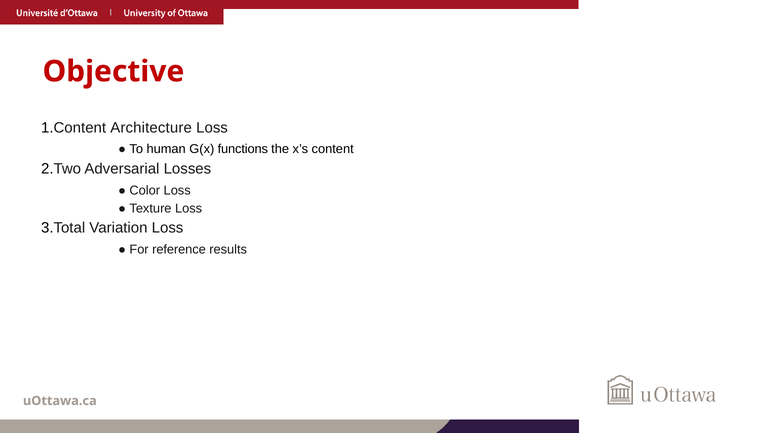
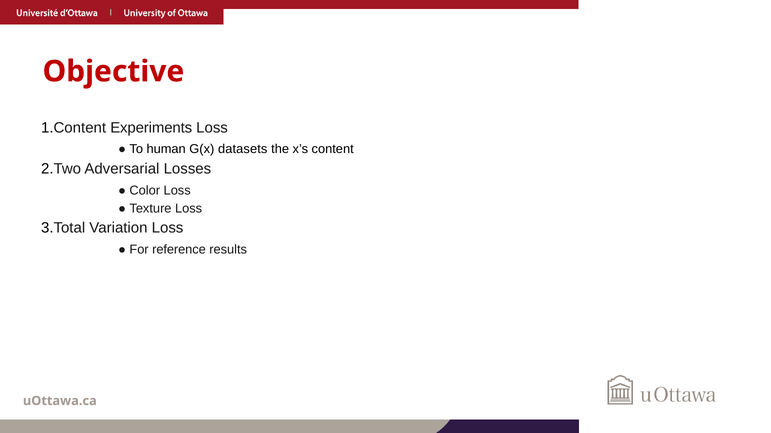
Architecture: Architecture -> Experiments (151, 128)
functions: functions -> datasets (243, 149)
